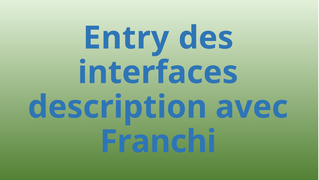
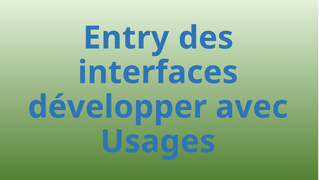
description: description -> développer (117, 107)
Franchi: Franchi -> Usages (158, 141)
